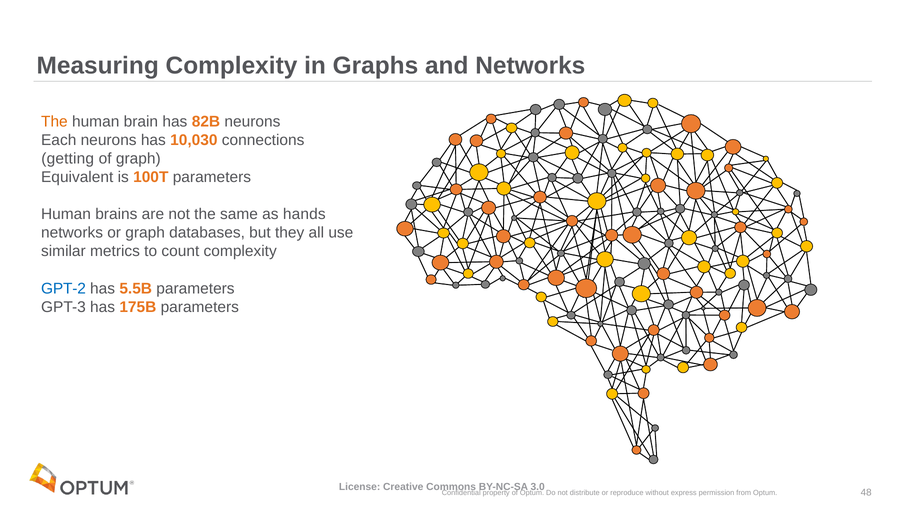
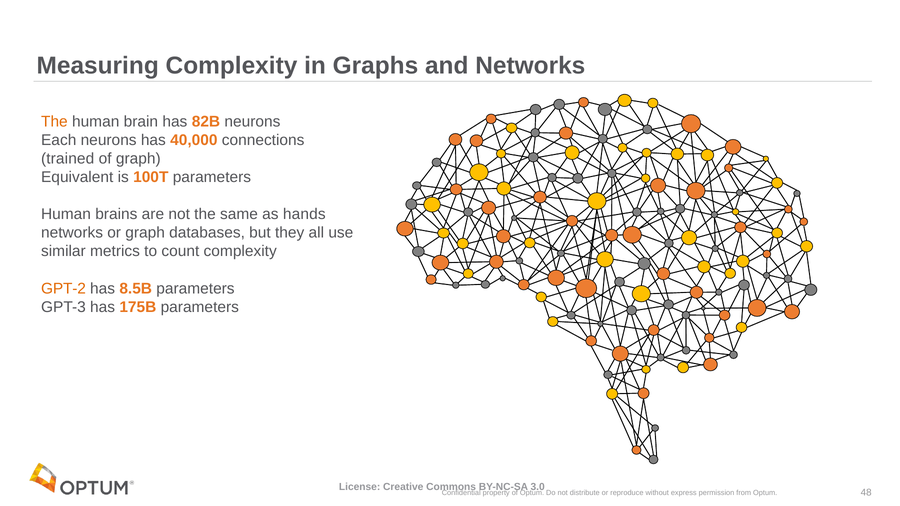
10,030: 10,030 -> 40,000 (194, 140)
getting: getting -> trained (68, 159)
GPT-2 colour: blue -> orange (64, 289)
5.5B: 5.5B -> 8.5B (136, 289)
